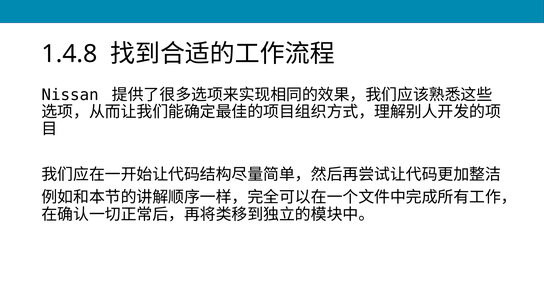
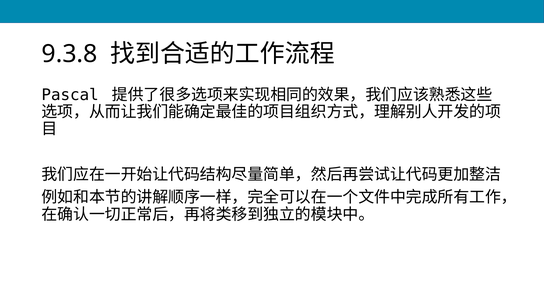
1.4.8: 1.4.8 -> 9.3.8 (70, 54)
Nissan: Nissan -> Pascal (70, 95)
